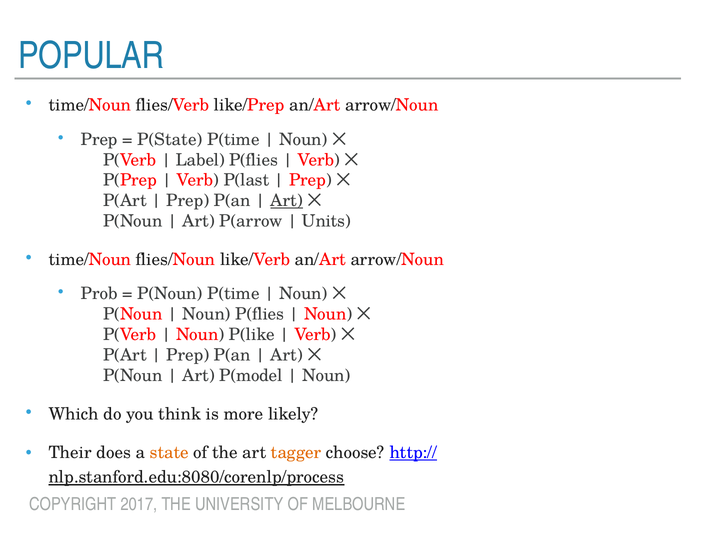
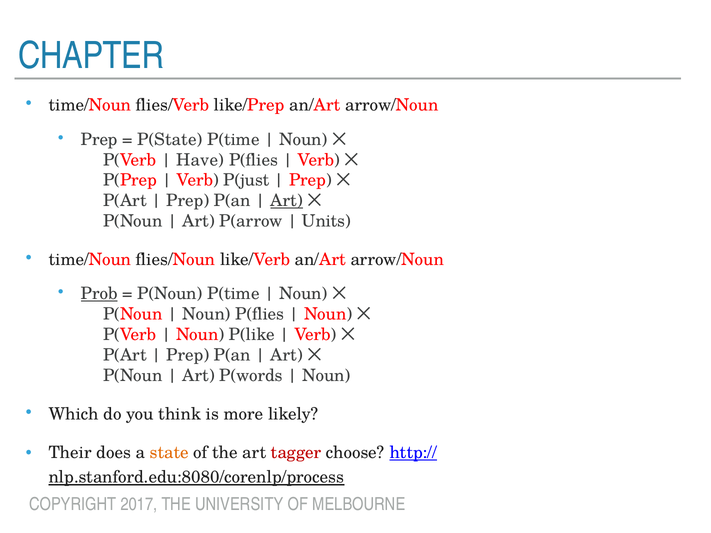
POPULAR: POPULAR -> CHAPTER (91, 56)
Label: Label -> Have (200, 160)
P(last: P(last -> P(just (246, 180)
Prob underline: none -> present (99, 294)
P(model: P(model -> P(words (251, 376)
tagger colour: orange -> red (296, 453)
